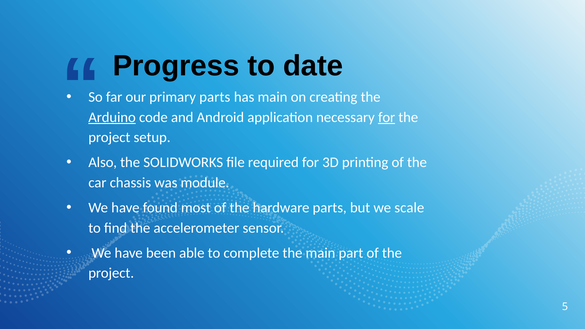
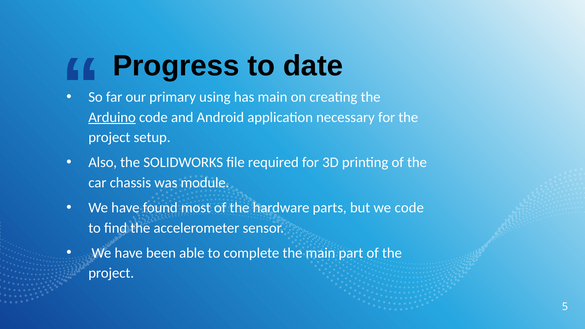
primary parts: parts -> using (215, 97)
for underline: present -> none (387, 117)
we scale: scale -> code (409, 208)
